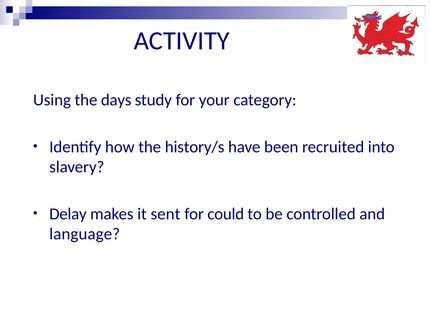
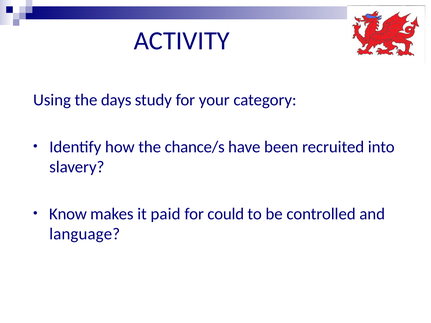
history/s: history/s -> chance/s (195, 147)
Delay: Delay -> Know (68, 214)
sent: sent -> paid (165, 214)
